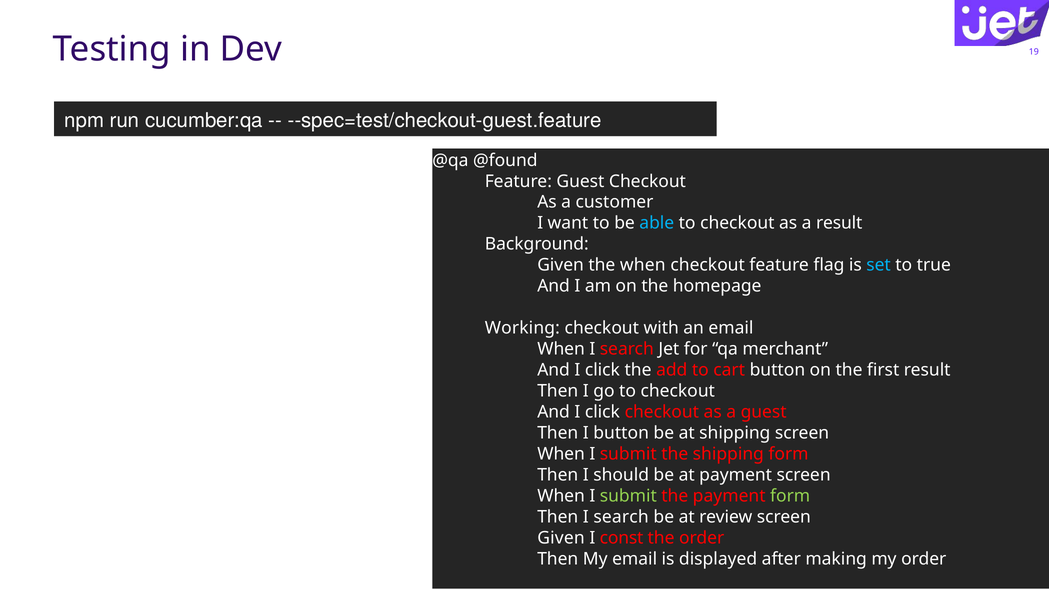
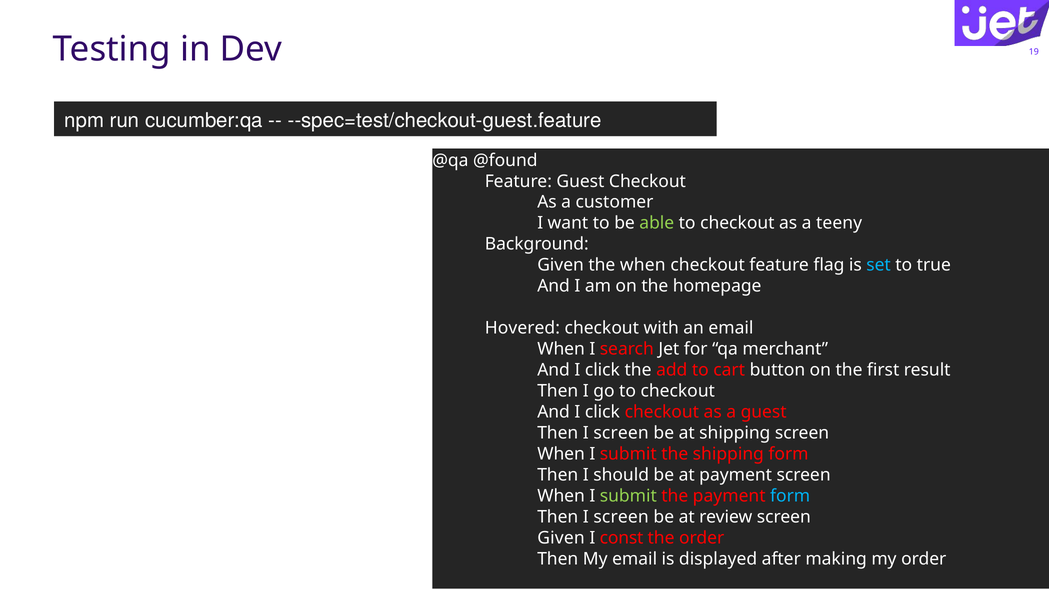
able colour: light blue -> light green (657, 223)
a result: result -> teeny (839, 223)
Working: Working -> Hovered (522, 328)
button: button -> screen (621, 433)
form colour: light green -> light blue (790, 496)
search: search -> screen (621, 517)
